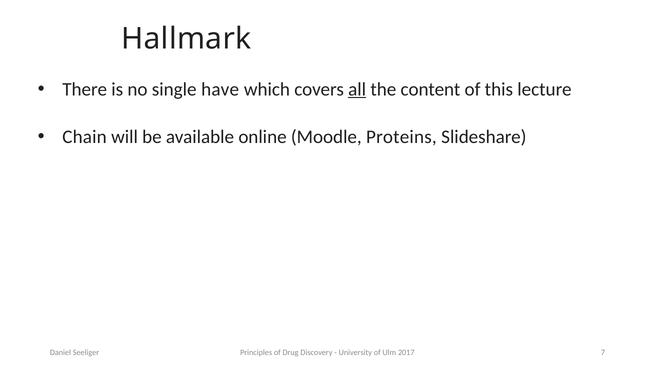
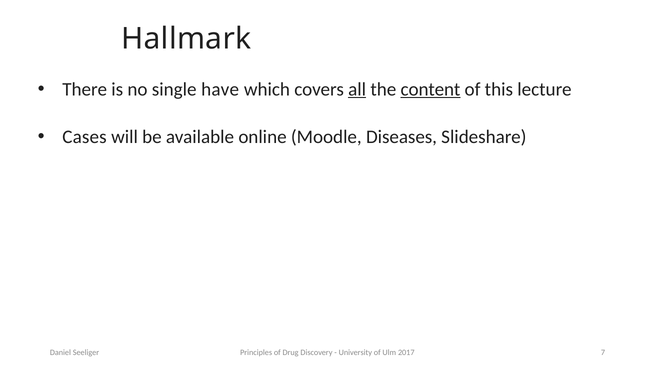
content underline: none -> present (430, 89)
Chain: Chain -> Cases (85, 137)
Proteins: Proteins -> Diseases (402, 137)
